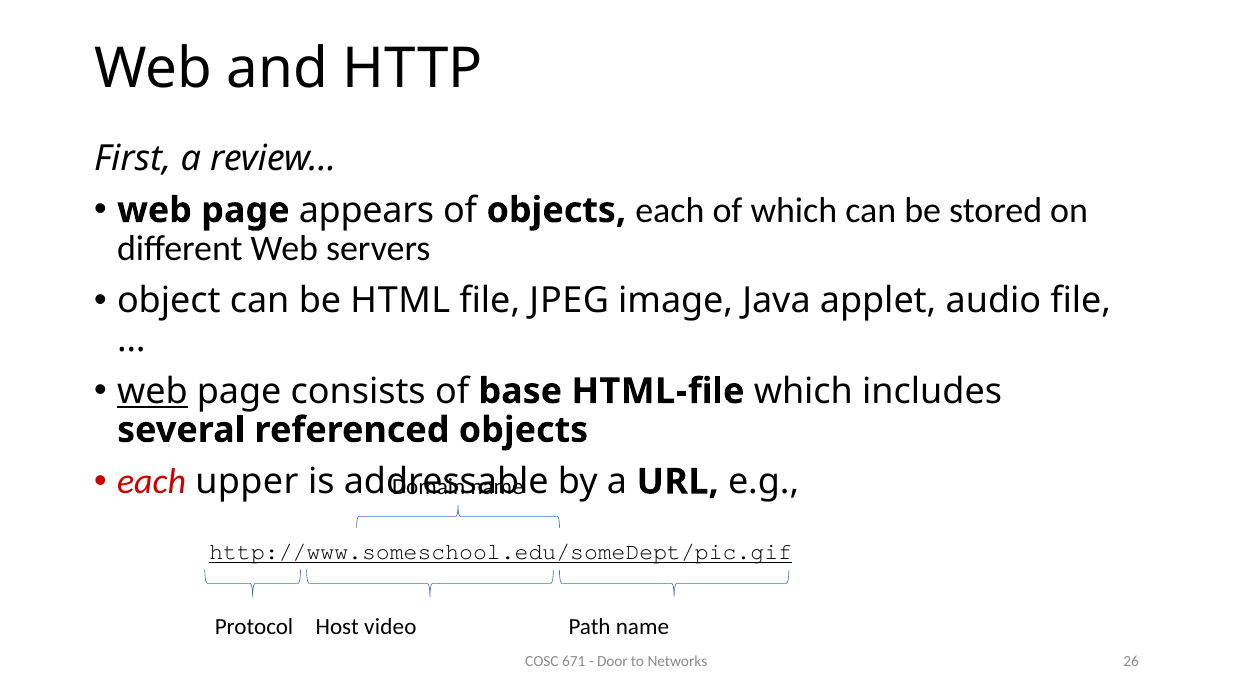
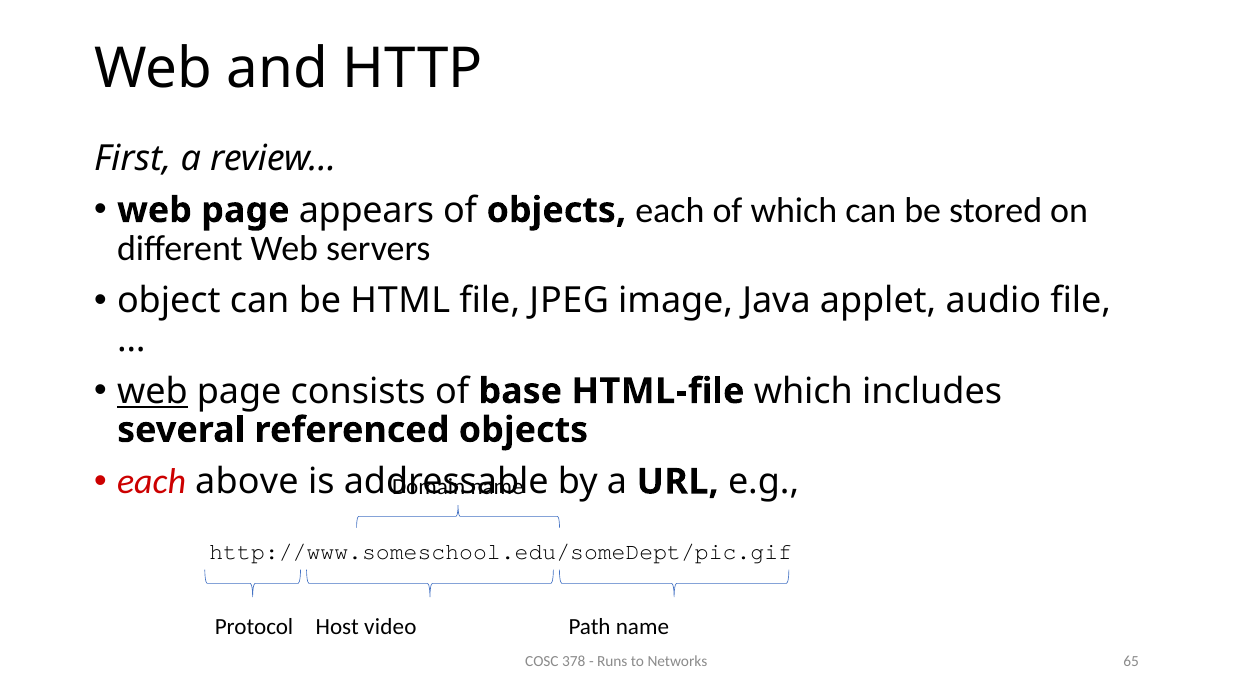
upper: upper -> above (247, 482)
http://www.someschool.edu/someDept/pic.gif underline: present -> none (501, 553)
671: 671 -> 378 (574, 662)
Door: Door -> Runs (612, 662)
26: 26 -> 65 (1131, 662)
